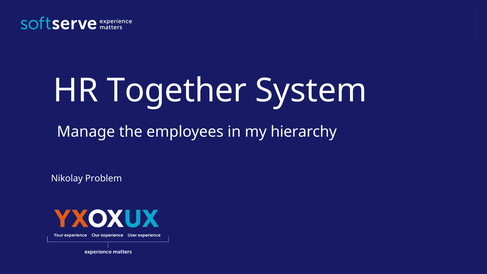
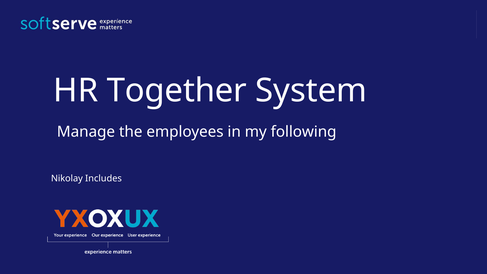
hierarchy: hierarchy -> following (304, 132)
Problem: Problem -> Includes (104, 179)
